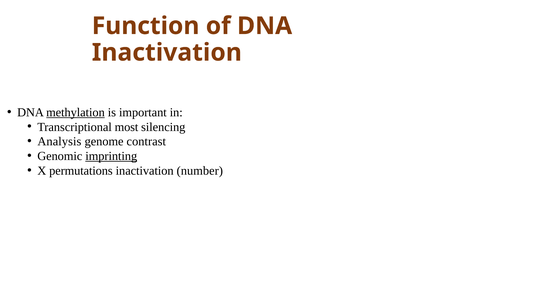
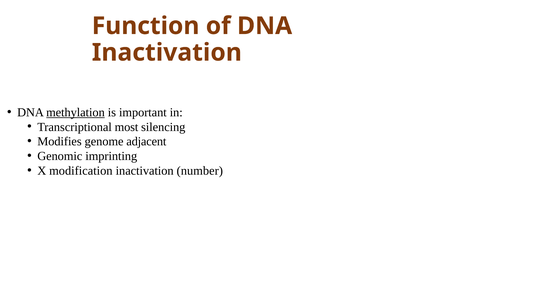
Analysis: Analysis -> Modifies (59, 142)
contrast: contrast -> adjacent (146, 142)
imprinting underline: present -> none (111, 156)
permutations: permutations -> modification (81, 171)
